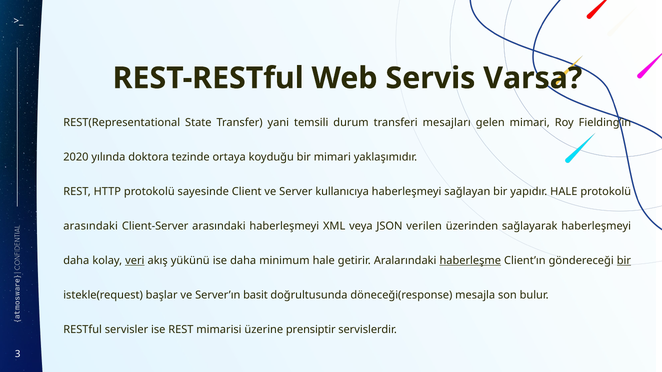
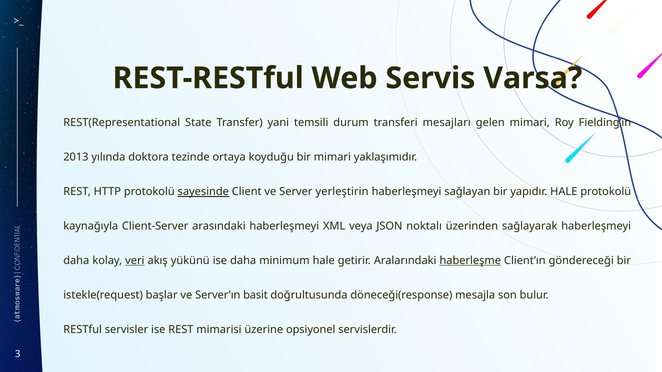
2020: 2020 -> 2013 (76, 157)
sayesinde underline: none -> present (203, 192)
kullanıcıya: kullanıcıya -> yerleştirin (342, 192)
arasındaki: arasındaki -> kaynağıyla (91, 226)
verilen: verilen -> noktalı (424, 226)
bir underline: present -> none (624, 261)
prensiptir: prensiptir -> opsiyonel (311, 330)
